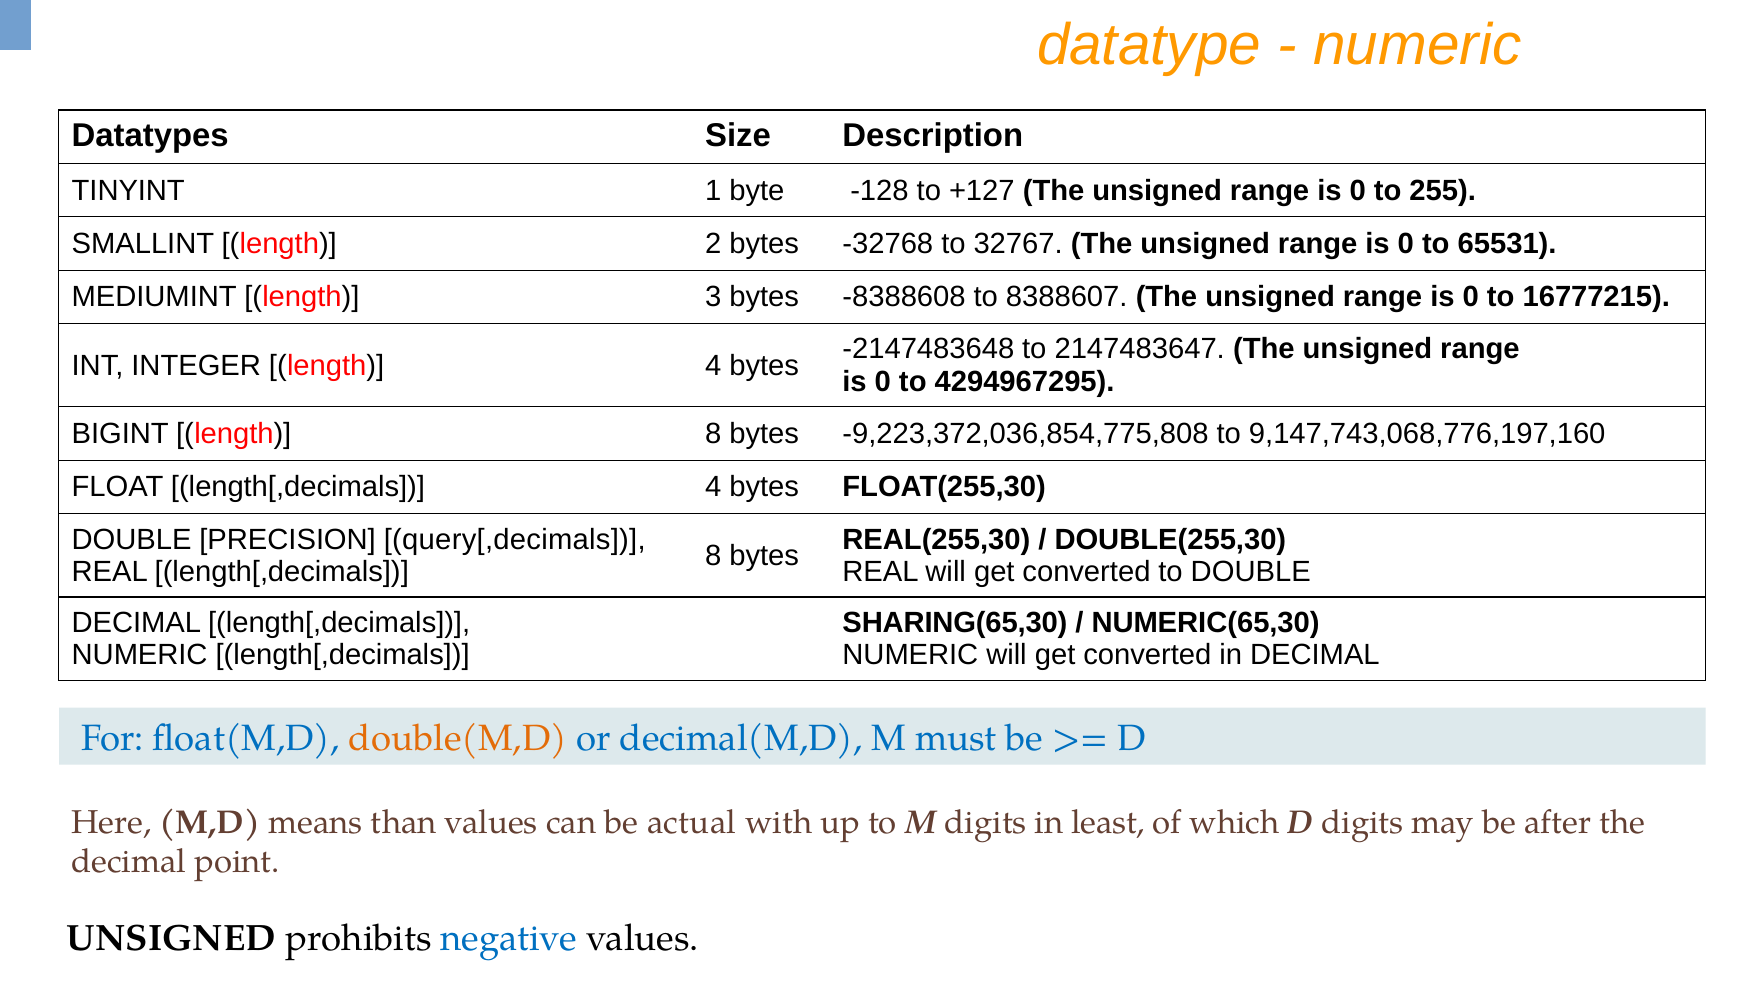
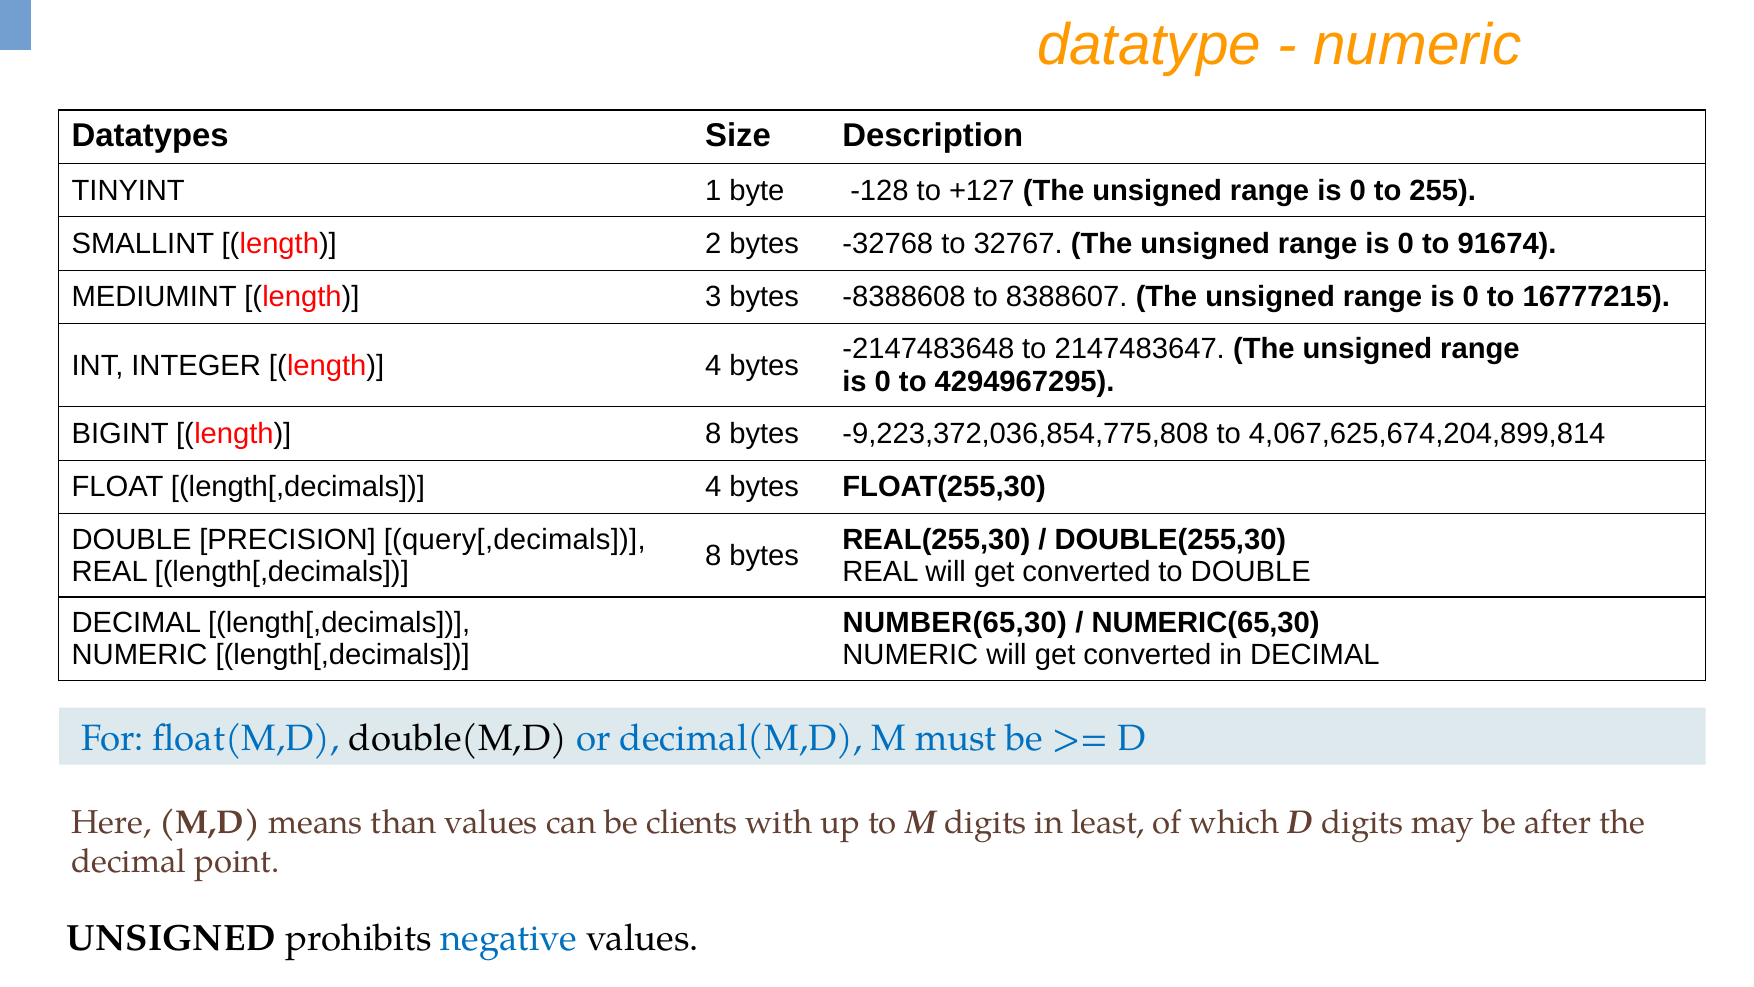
65531: 65531 -> 91674 (1507, 244)
9,147,743,068,776,197,160: 9,147,743,068,776,197,160 -> 4,067,625,674,204,899,814 (1427, 434)
SHARING(65,30: SHARING(65,30 -> NUMBER(65,30 (955, 623)
double(M,D colour: orange -> black (458, 738)
actual: actual -> clients (692, 822)
